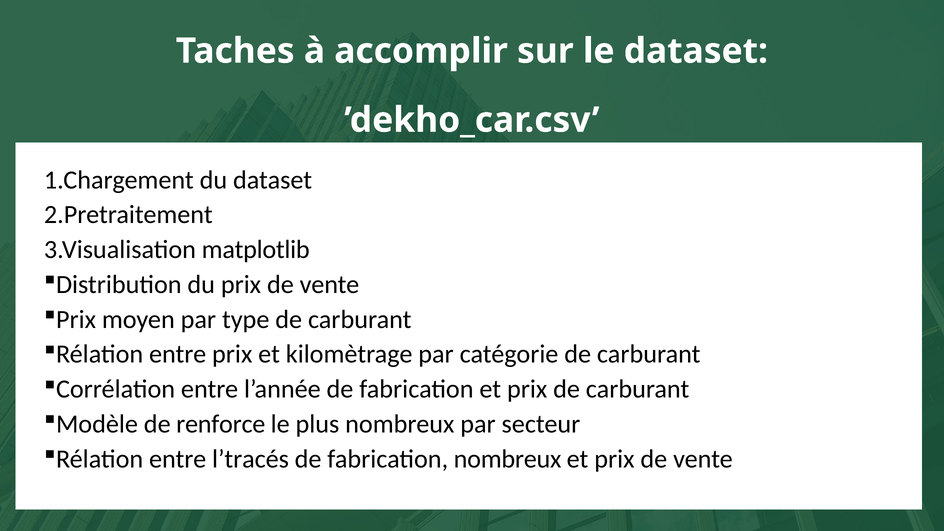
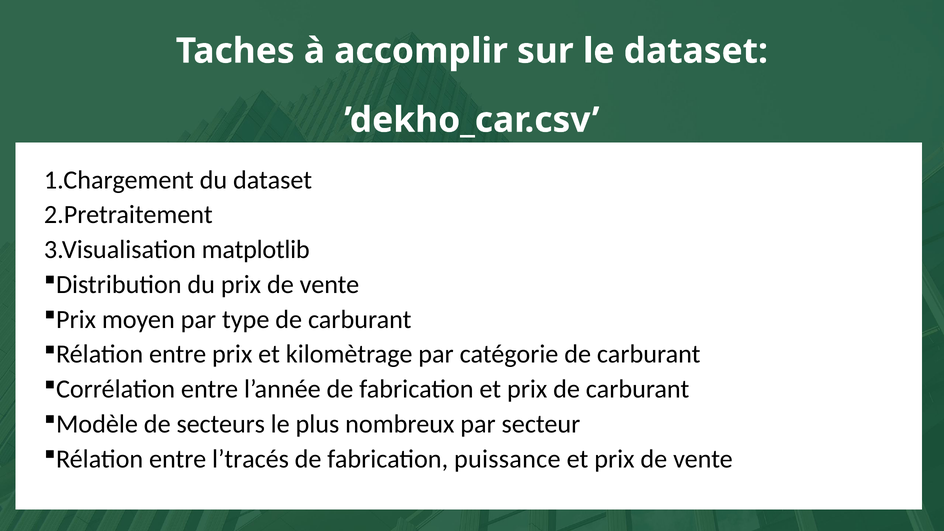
renforce: renforce -> secteurs (221, 424)
fabrication nombreux: nombreux -> puissance (507, 459)
